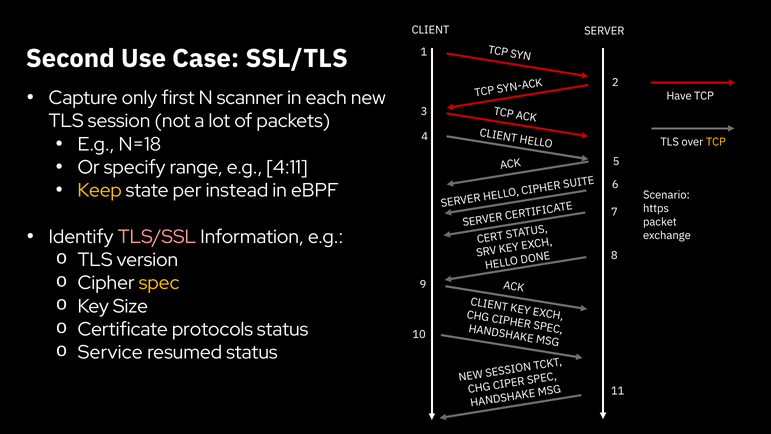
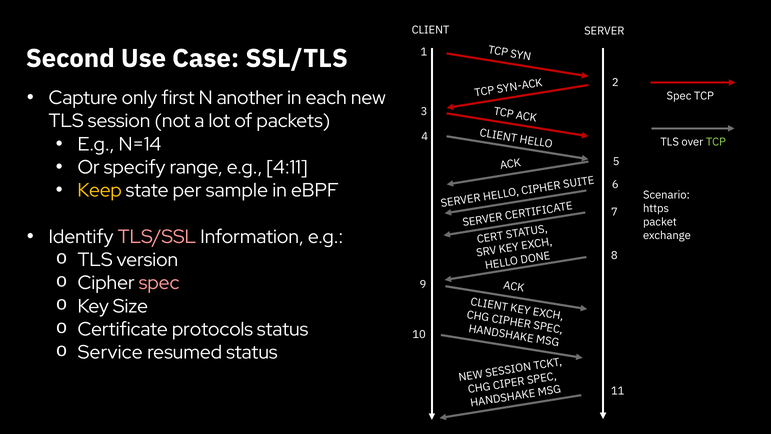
scanner: scanner -> another (250, 98)
Have: Have -> Spec (679, 96)
N=18: N=18 -> N=14 (140, 144)
TCP colour: yellow -> light green (716, 142)
instead: instead -> sample (237, 190)
spec colour: yellow -> pink (159, 283)
